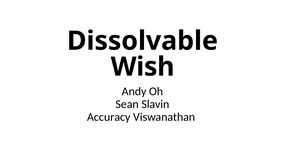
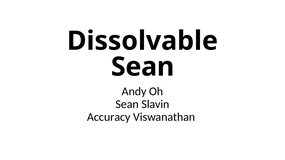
Wish: Wish -> Sean (143, 67)
